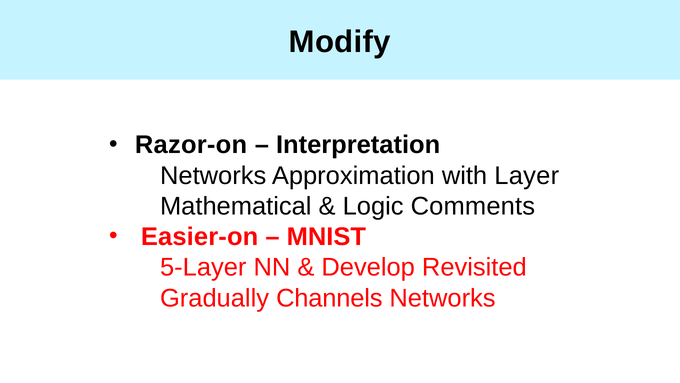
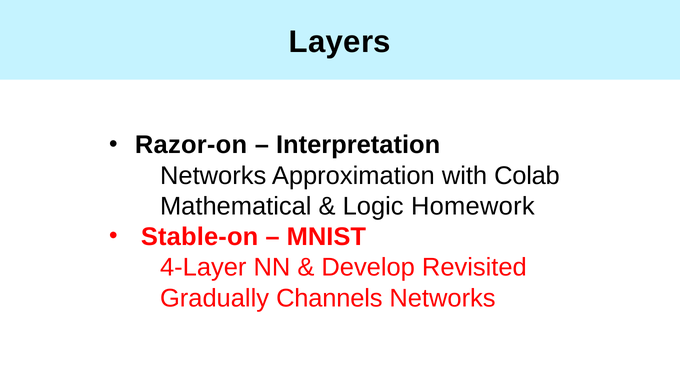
Modify: Modify -> Layers (340, 42)
Layer: Layer -> Colab (527, 175)
Comments: Comments -> Homework (473, 206)
Easier-on: Easier-on -> Stable-on (200, 237)
5-Layer: 5-Layer -> 4-Layer (203, 267)
